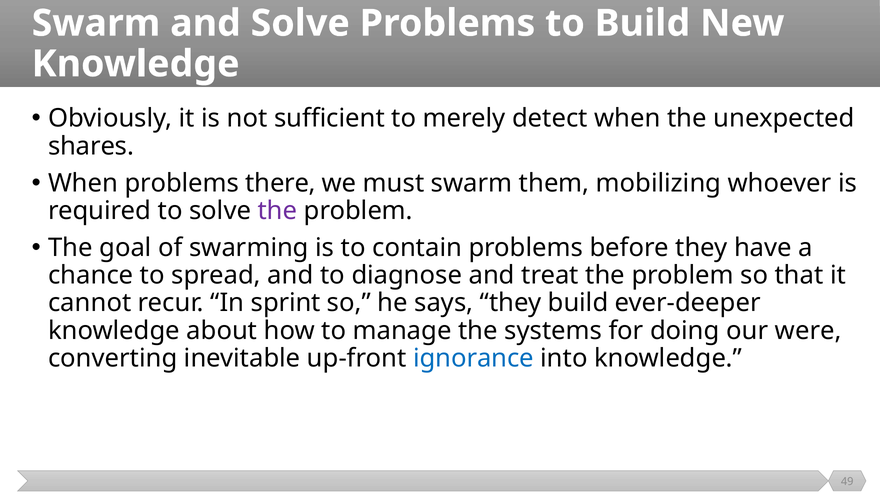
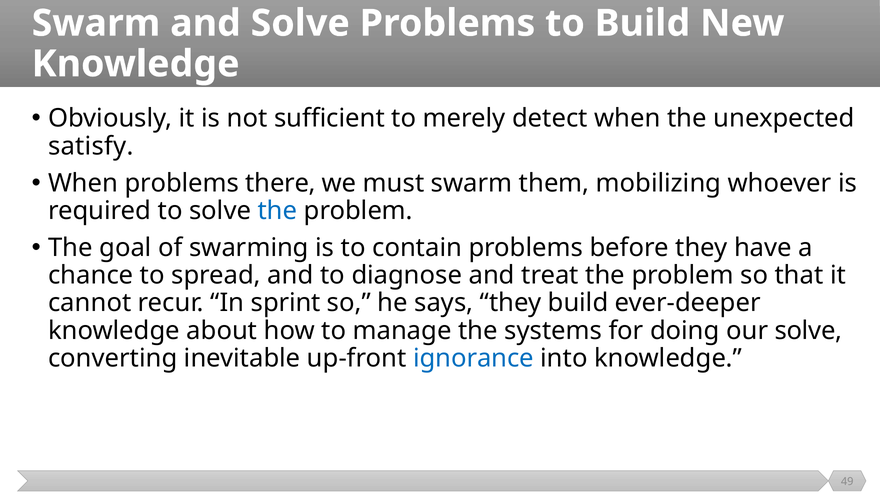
shares: shares -> satisfy (91, 146)
the colour: purple -> blue (277, 211)
our were: were -> solve (808, 331)
